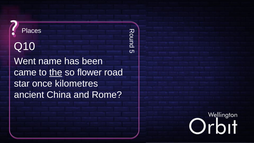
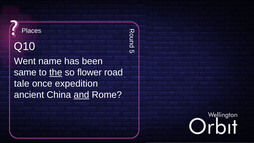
came: came -> same (25, 72)
star: star -> tale (22, 84)
kilometres: kilometres -> expedition (76, 84)
and underline: none -> present (81, 95)
